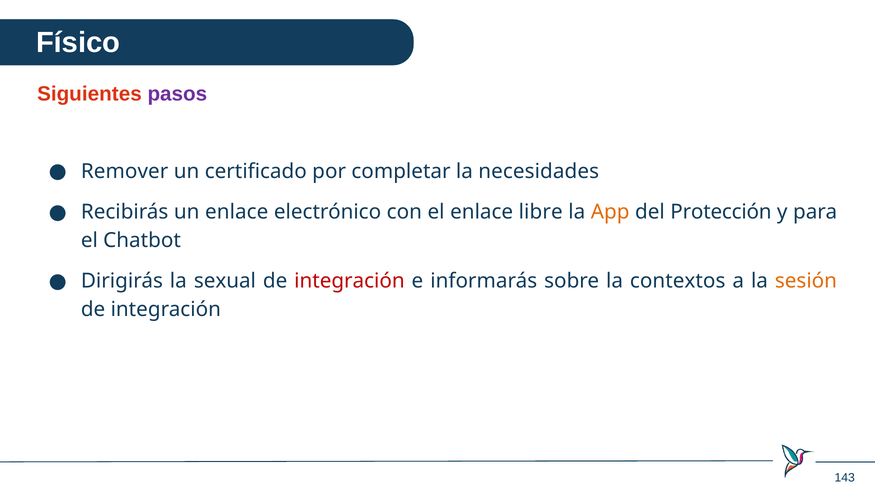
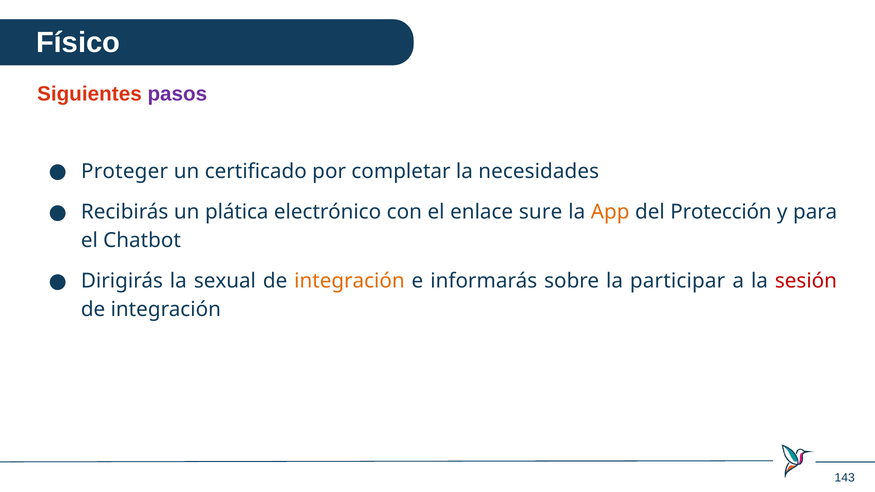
Remover: Remover -> Proteger (125, 171)
un enlace: enlace -> plática (237, 212)
libre: libre -> sure (541, 212)
integración colour: red -> orange (349, 281)
contextos: contextos -> participar (678, 281)
sesión colour: orange -> red (806, 281)
